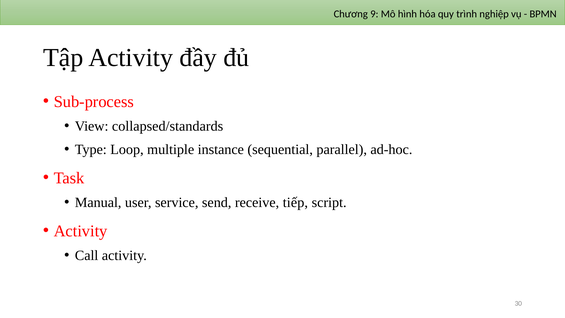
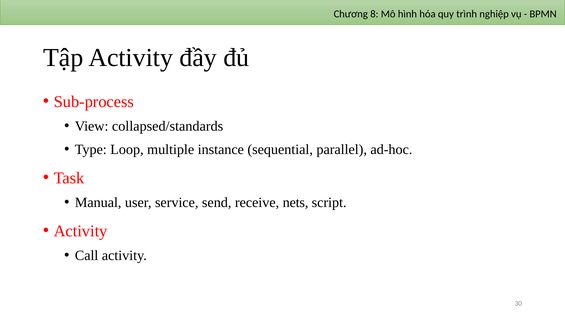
9: 9 -> 8 (374, 14)
tiếp: tiếp -> nets (296, 202)
